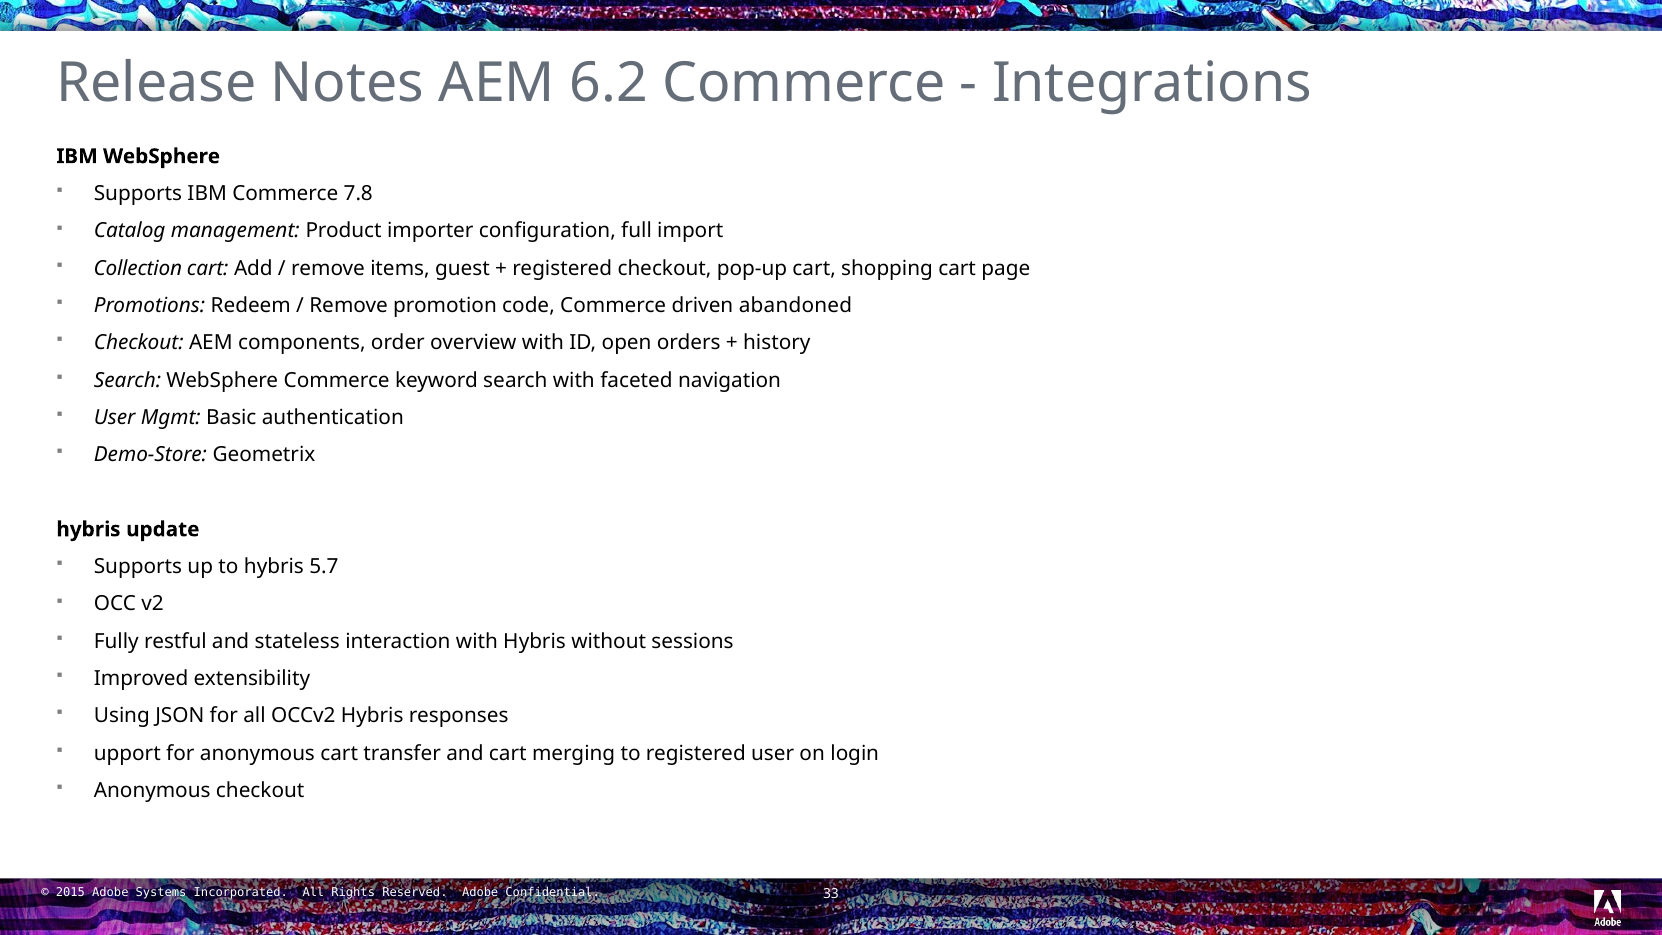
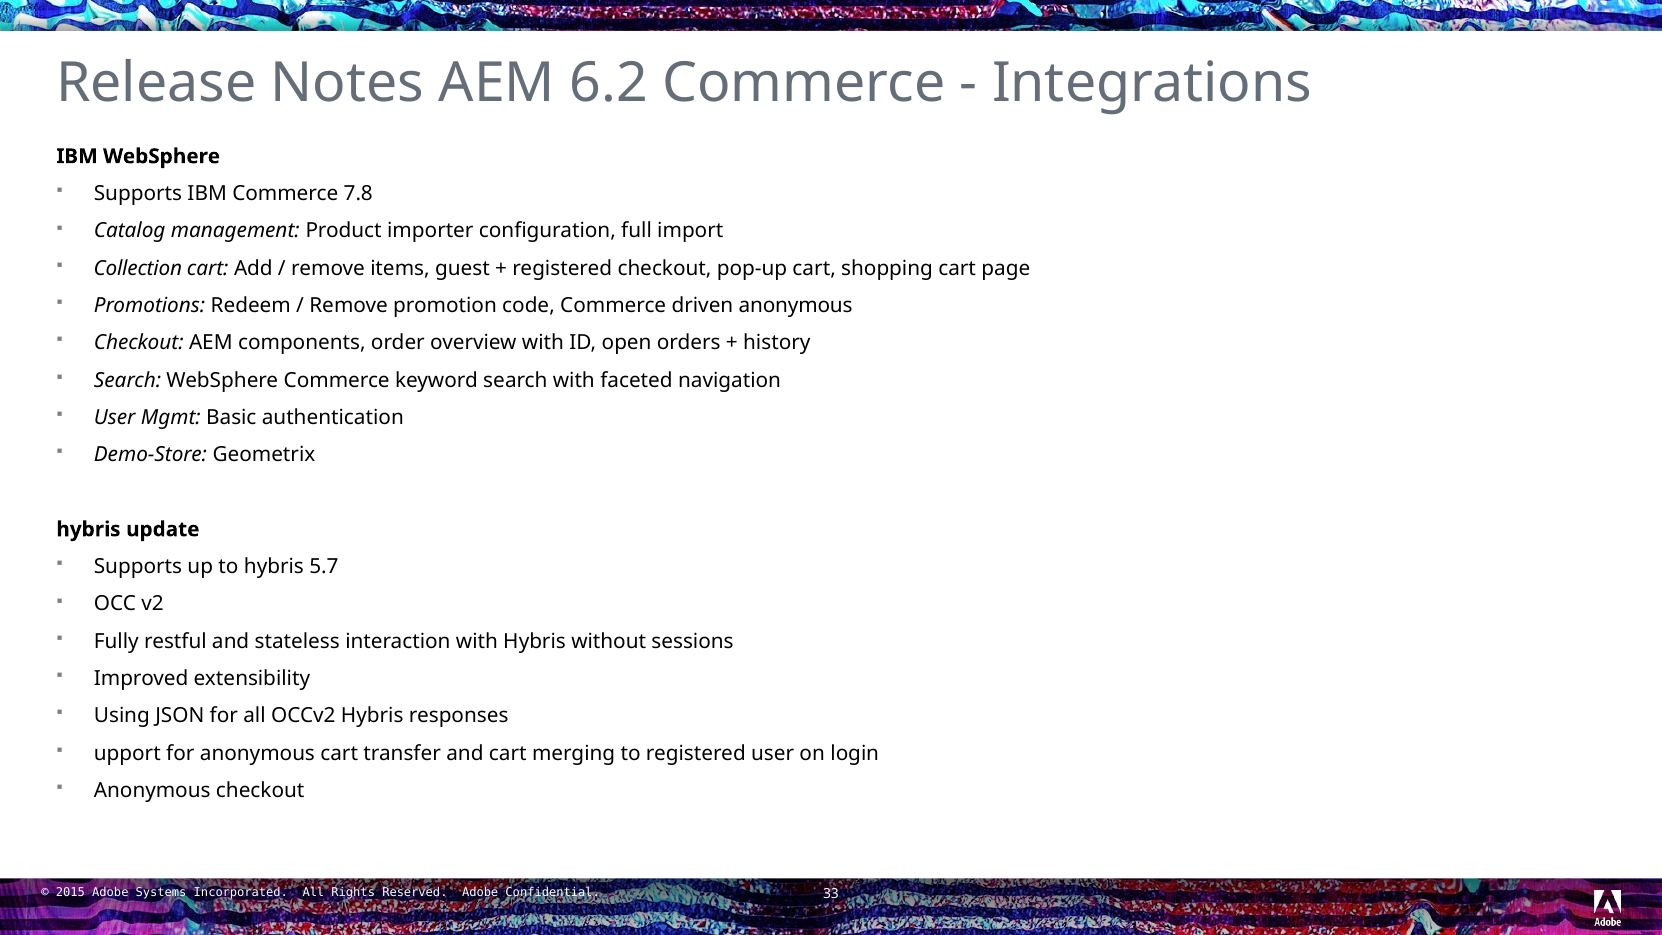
driven abandoned: abandoned -> anonymous (796, 306)
